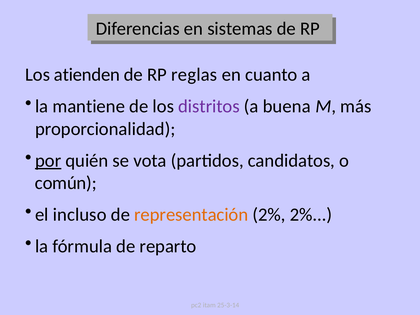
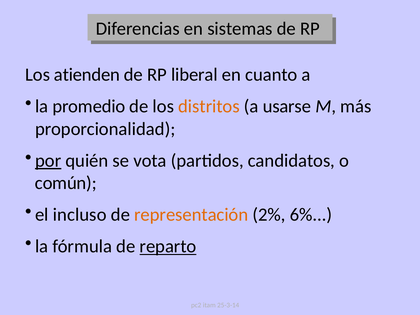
reglas: reglas -> liberal (194, 75)
mantiene: mantiene -> promedio (89, 106)
distritos colour: purple -> orange (209, 106)
buena: buena -> usarse (287, 106)
2% 2%: 2% -> 6% (311, 215)
reparto underline: none -> present (168, 246)
